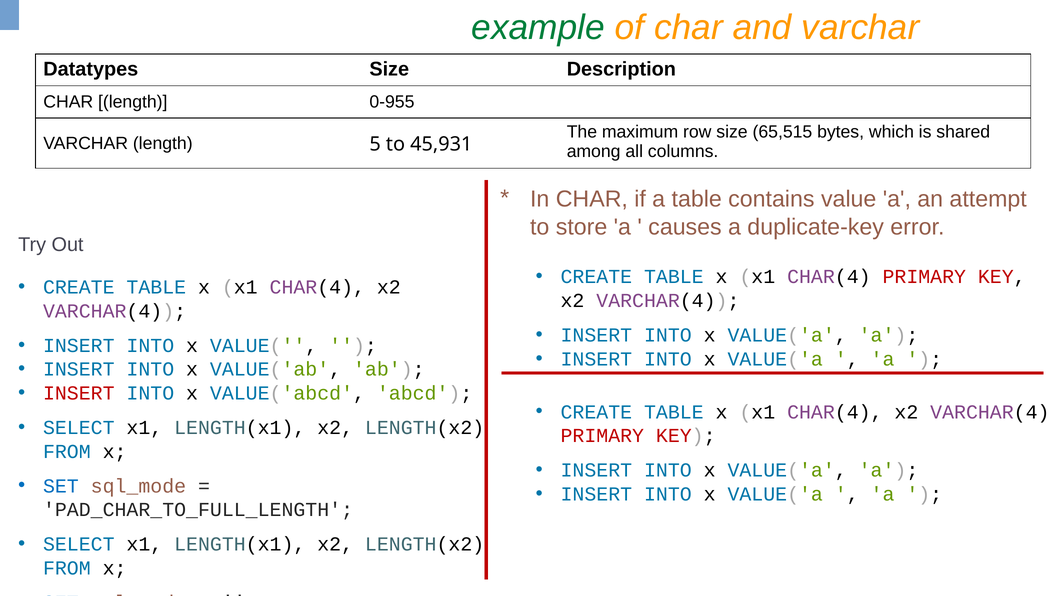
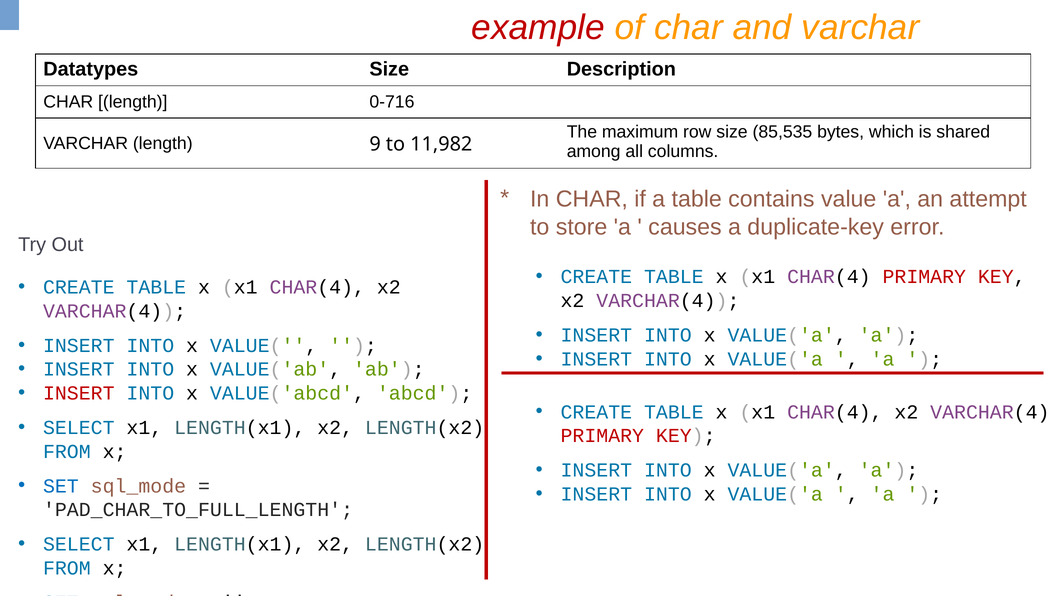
example colour: green -> red (538, 28)
0-955: 0-955 -> 0-716 (392, 102)
65,515: 65,515 -> 85,535 (782, 132)
5: 5 -> 9 (375, 144)
45,931: 45,931 -> 11,982 (441, 144)
